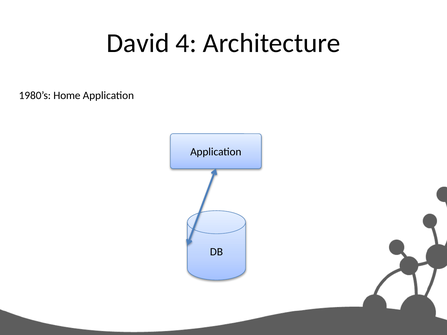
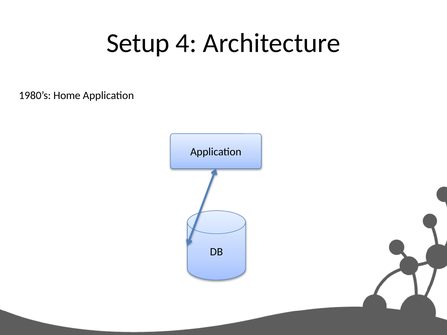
David: David -> Setup (138, 43)
